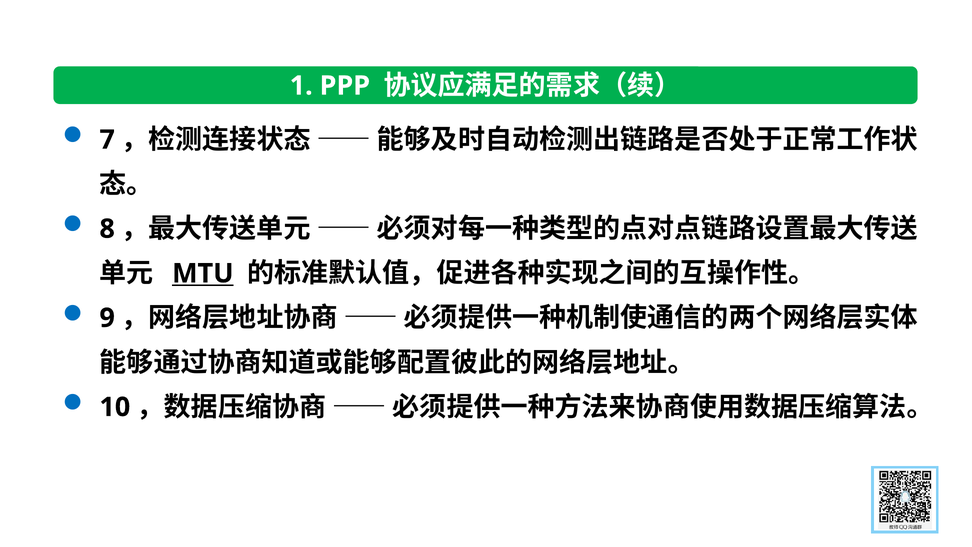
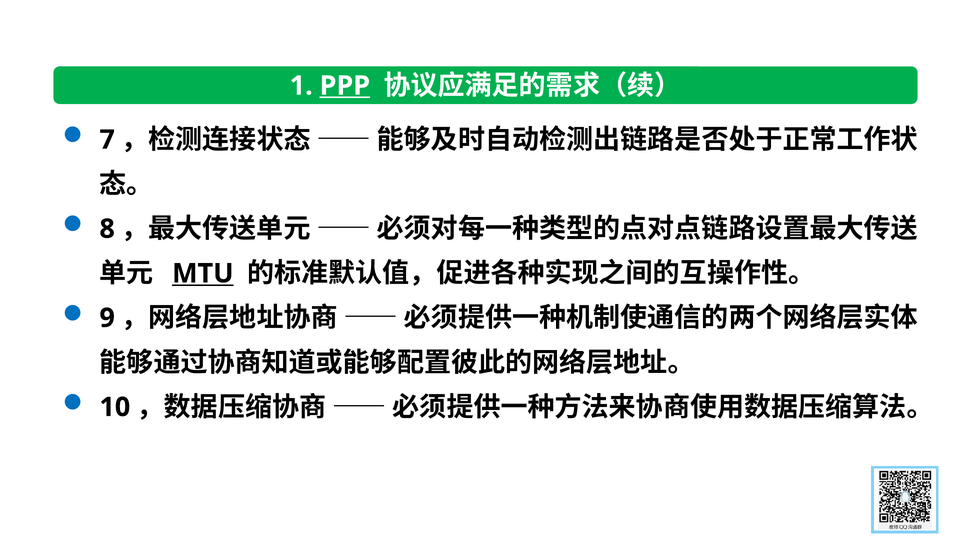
PPP underline: none -> present (345, 86)
